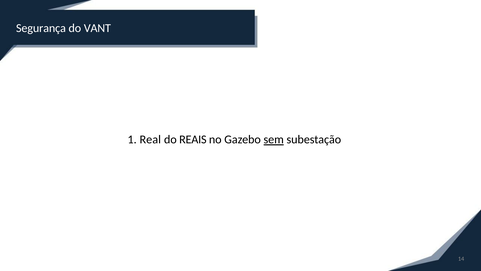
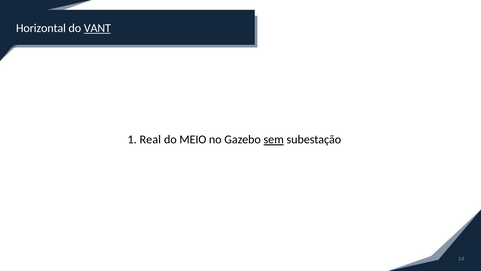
Segurança: Segurança -> Horizontal (41, 28)
VANT underline: none -> present (97, 28)
REAIS: REAIS -> MEIO (193, 139)
